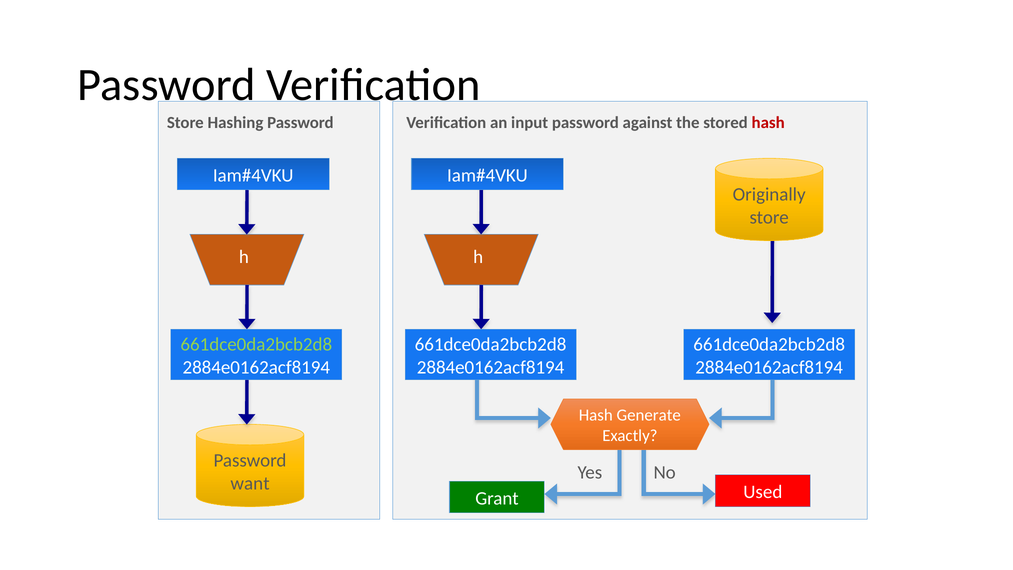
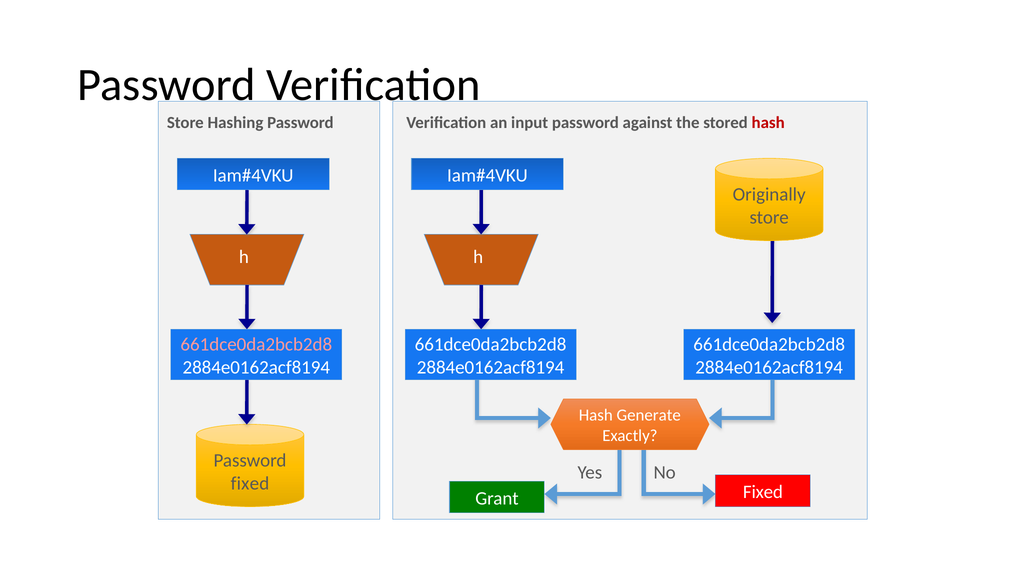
661dce0da2bcb2d8 colour: light green -> pink (256, 344)
want: want -> fixed (250, 483)
Grant Used: Used -> Fixed (763, 492)
